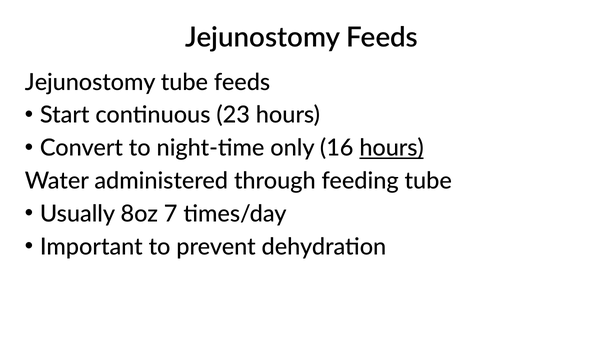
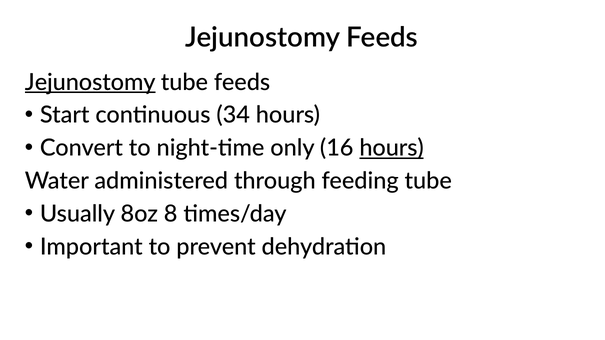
Jejunostomy underline: none -> present (90, 82)
23: 23 -> 34 (233, 115)
7: 7 -> 8 (171, 214)
